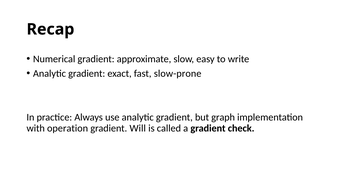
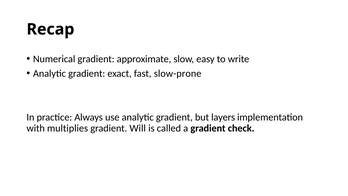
graph: graph -> layers (223, 117)
operation: operation -> multiplies (68, 128)
